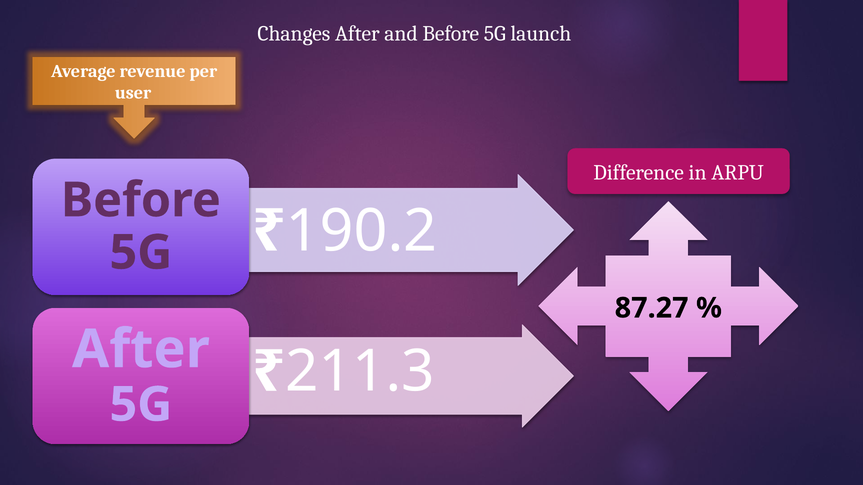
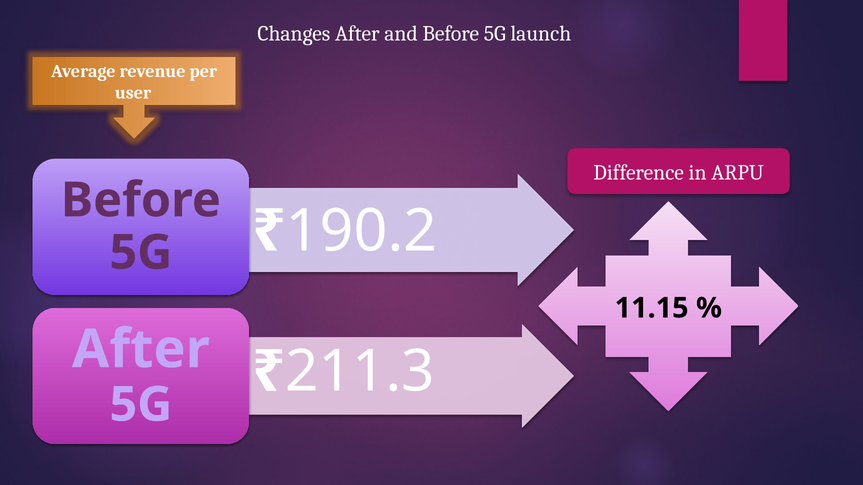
87.27: 87.27 -> 11.15 (652, 308)
